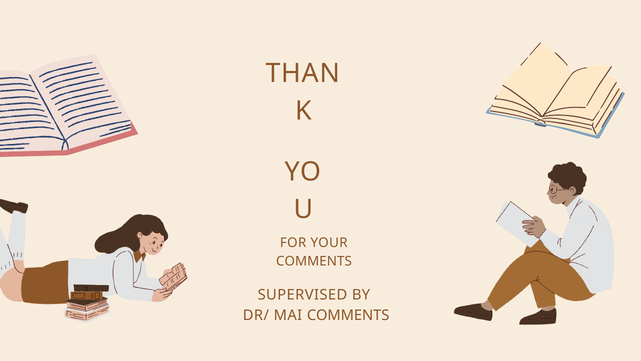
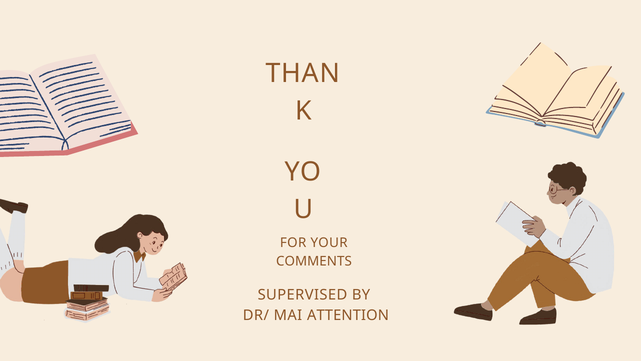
MAI COMMENTS: COMMENTS -> ATTENTION (348, 315)
